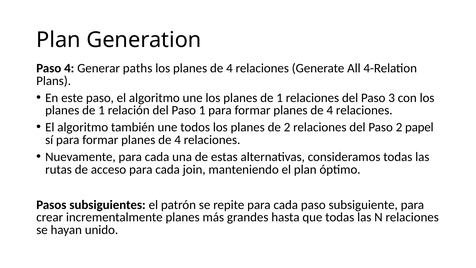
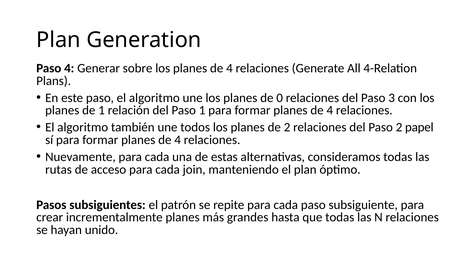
paths: paths -> sobre (138, 68)
1: 1 -> 0 (280, 98)
